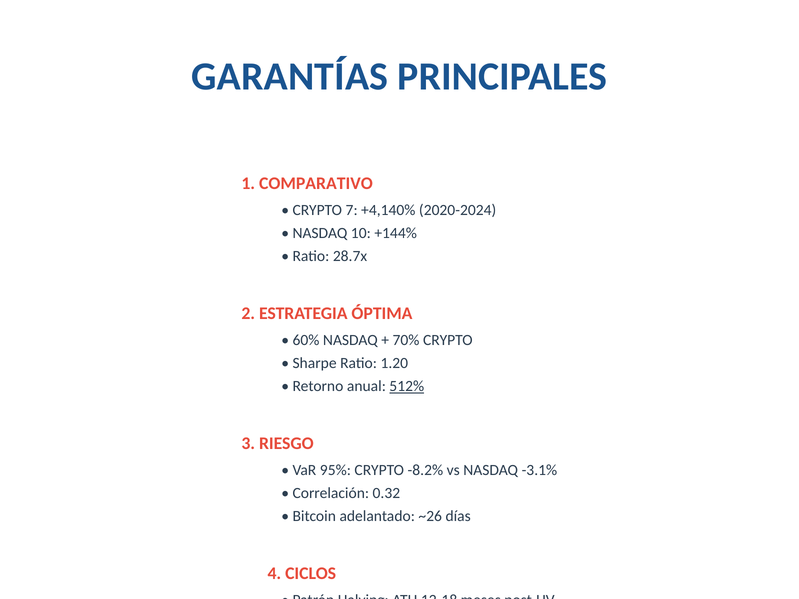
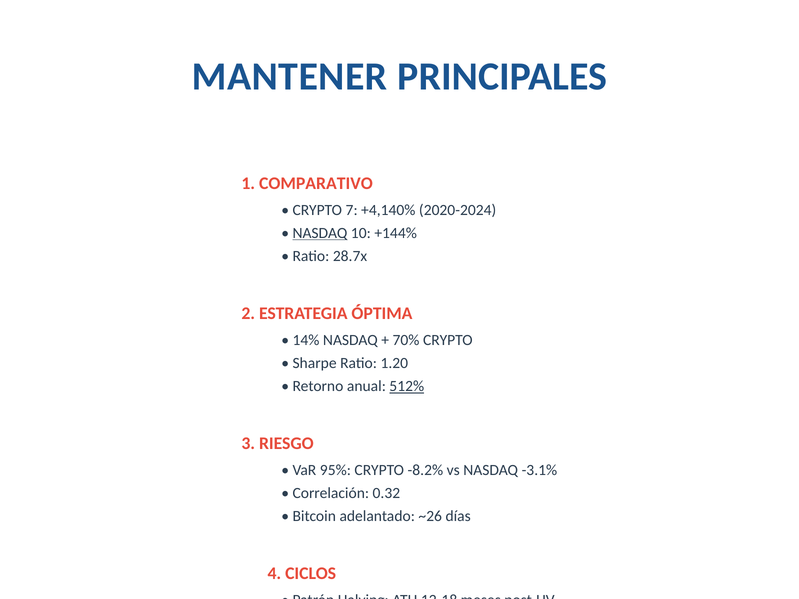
GARANTÍAS: GARANTÍAS -> MANTENER (290, 77)
NASDAQ underline: none -> present (320, 233)
60%: 60% -> 14% (306, 340)
